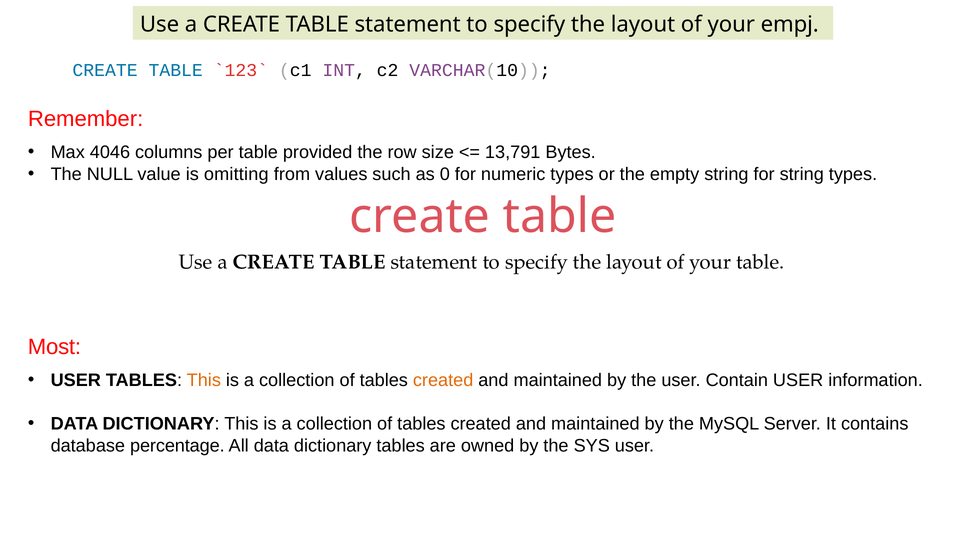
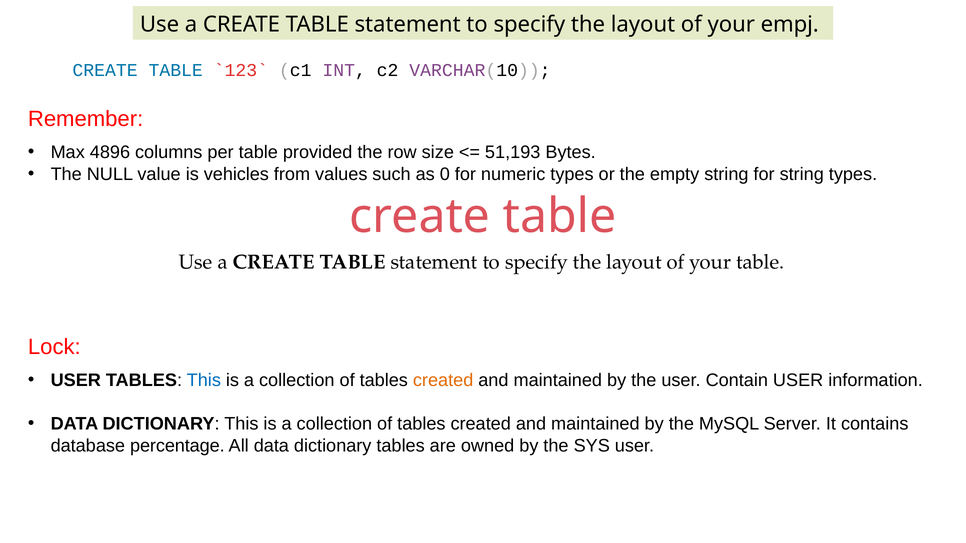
4046: 4046 -> 4896 (110, 152)
13,791: 13,791 -> 51,193 (513, 152)
omitting: omitting -> vehicles (236, 174)
Most: Most -> Lock (54, 347)
This colour: orange -> blue (204, 381)
